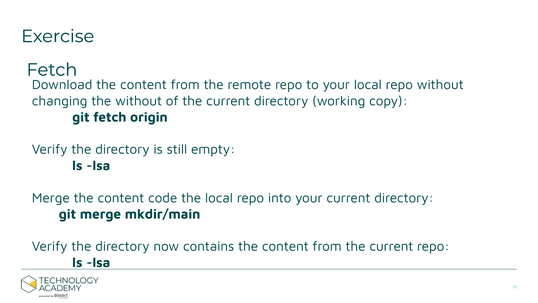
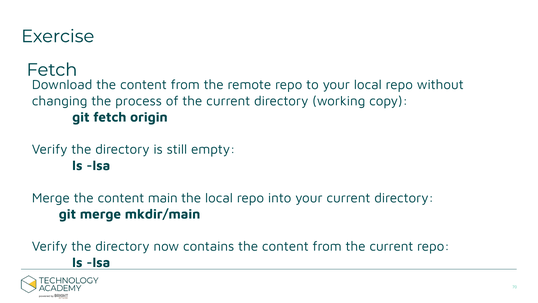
the without: without -> process (139, 101)
code: code -> main (163, 198)
